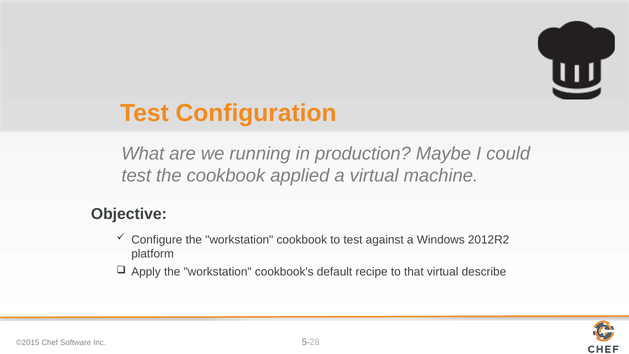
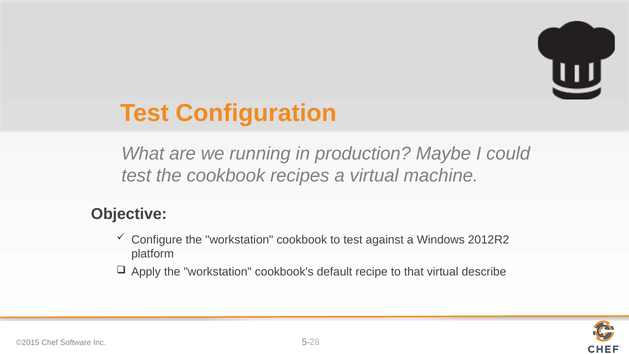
applied: applied -> recipes (300, 176)
